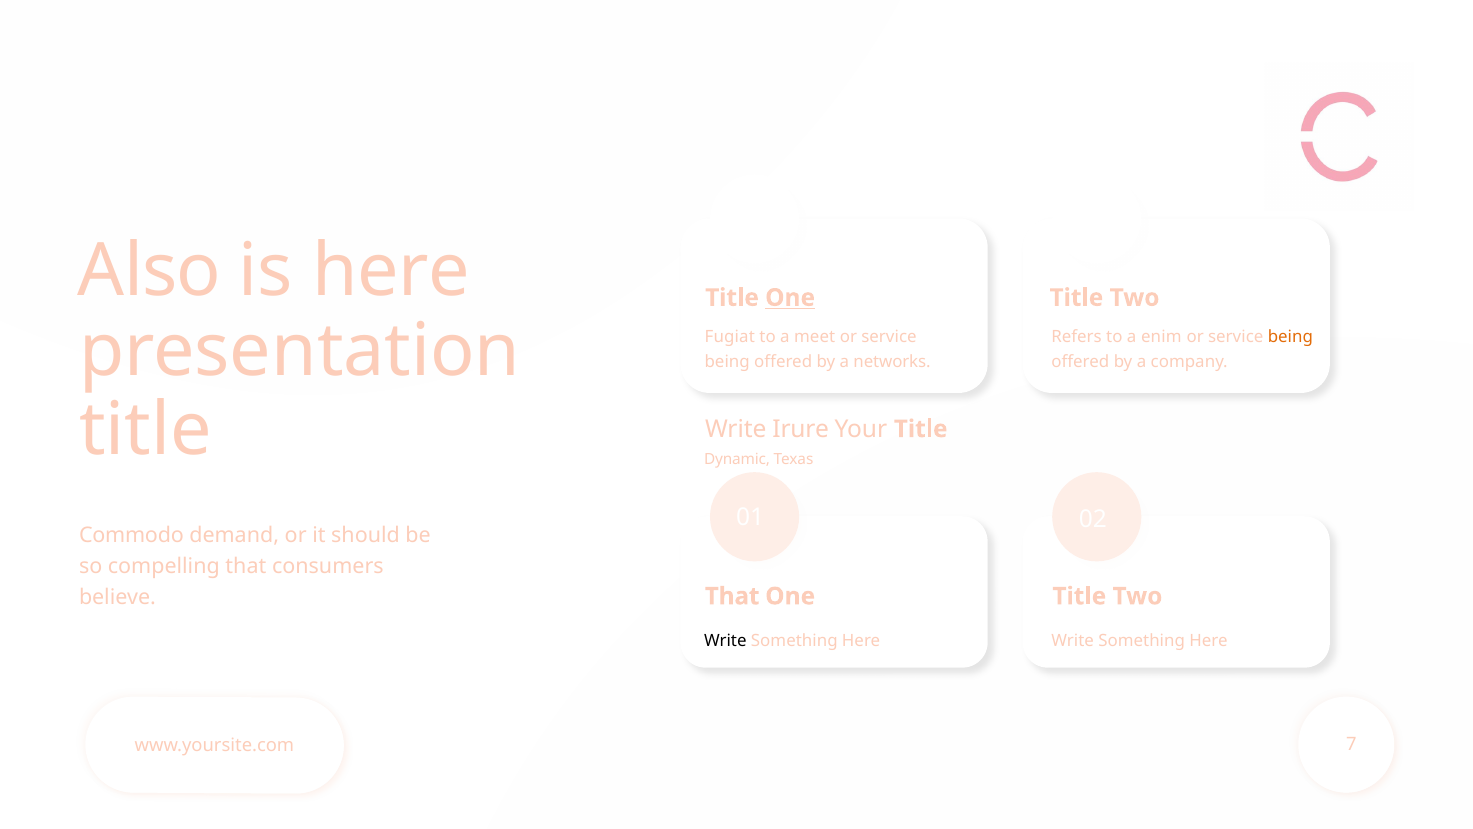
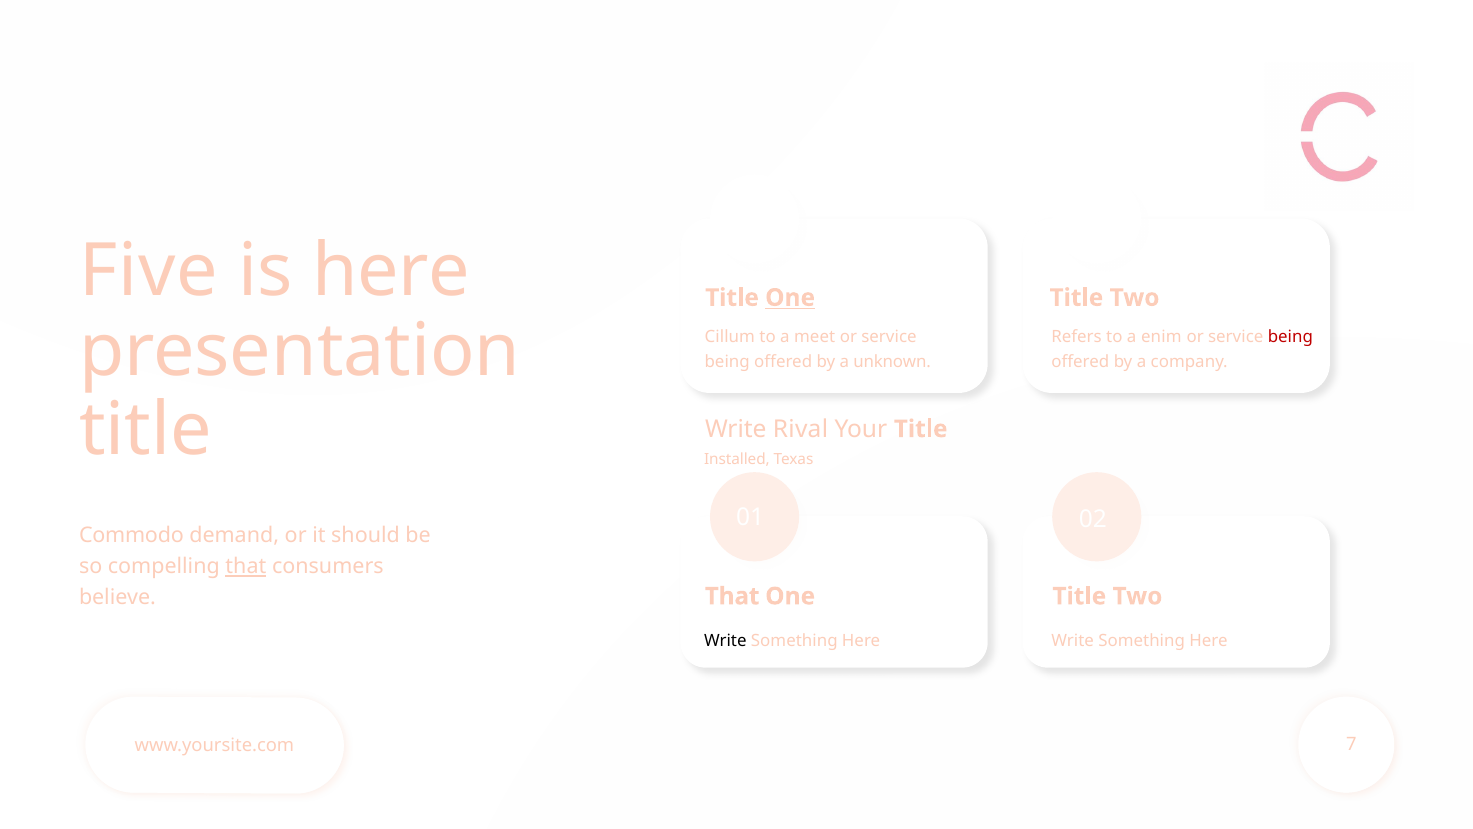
Also: Also -> Five (149, 271)
Fugiat: Fugiat -> Cillum (730, 337)
being colour: orange -> red (1290, 337)
networks: networks -> unknown (892, 361)
Irure: Irure -> Rival (801, 429)
Dynamic: Dynamic -> Installed (737, 459)
that underline: none -> present (246, 566)
